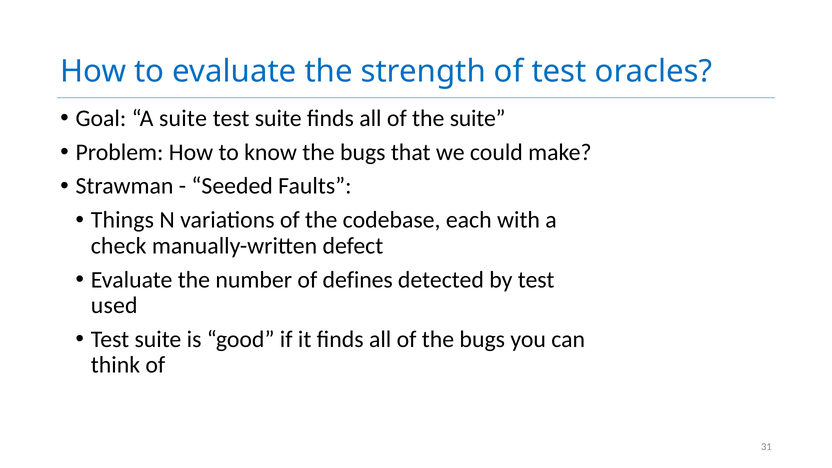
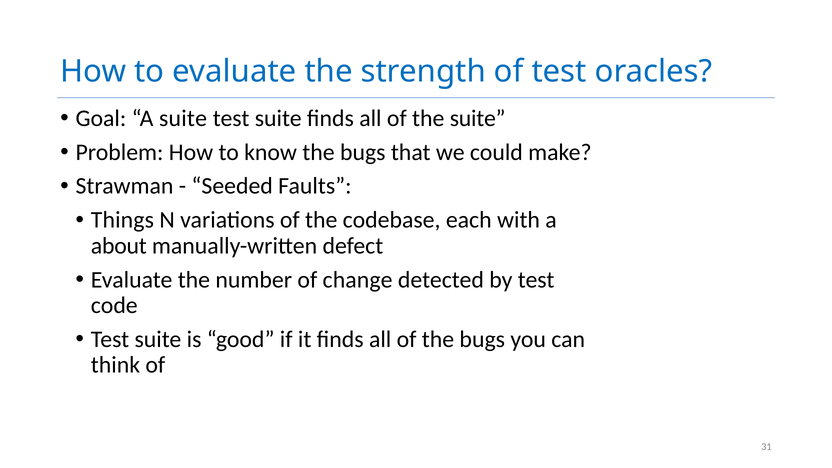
check: check -> about (119, 246)
defines: defines -> change (358, 280)
used: used -> code (114, 305)
